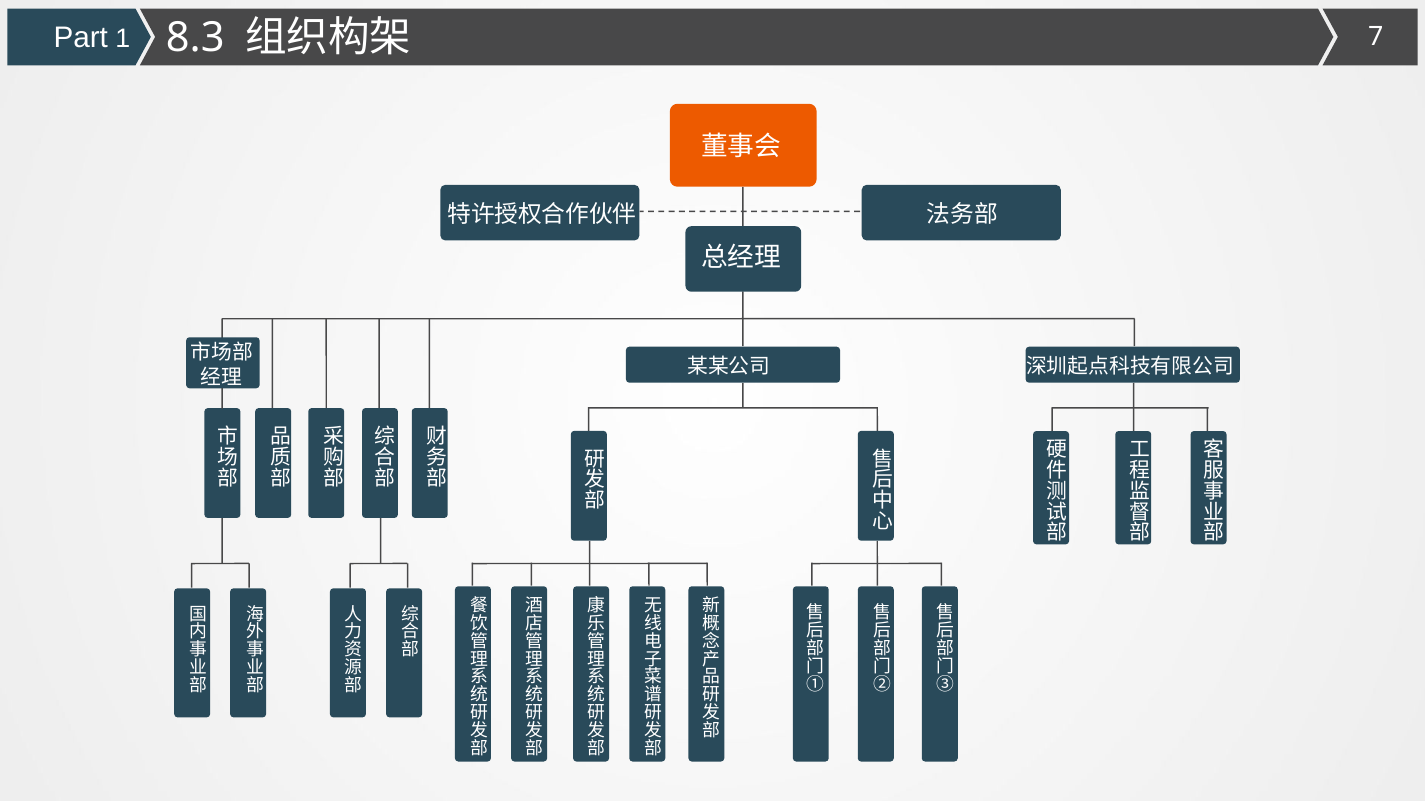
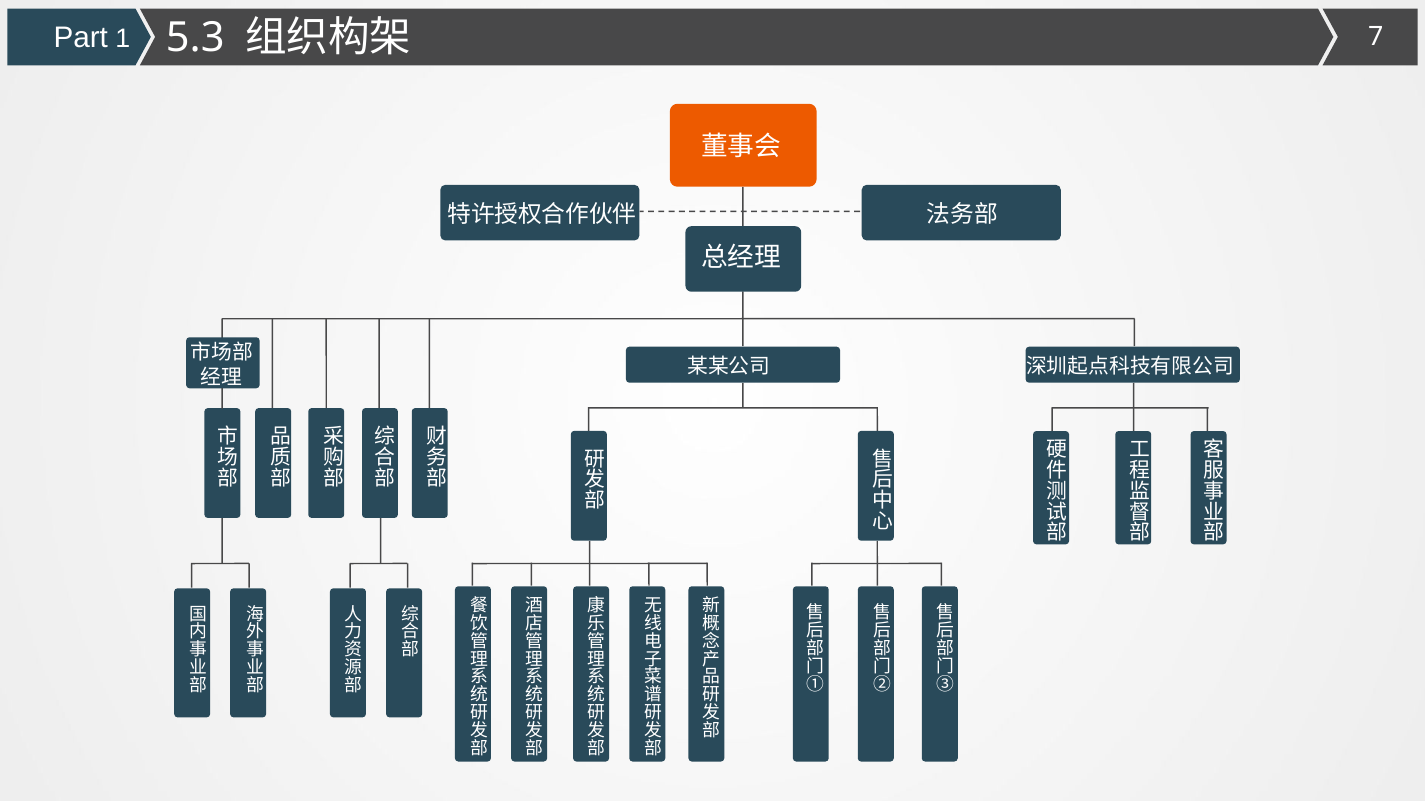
8.3: 8.3 -> 5.3 (195, 38)
